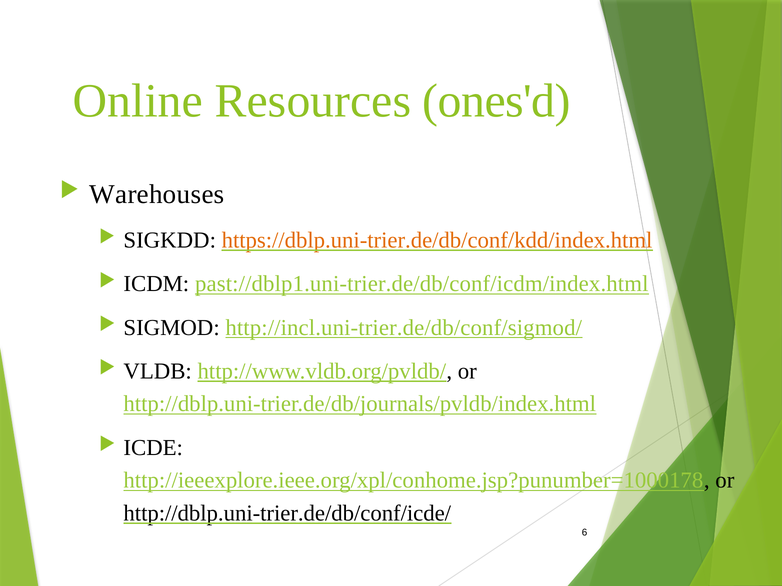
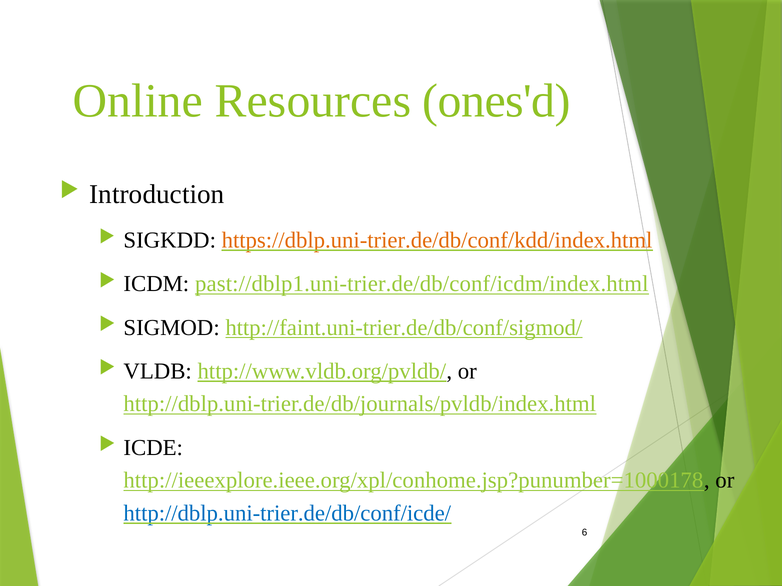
Warehouses: Warehouses -> Introduction (157, 194)
http://incl.uni-trier.de/db/conf/sigmod/: http://incl.uni-trier.de/db/conf/sigmod/ -> http://faint.uni-trier.de/db/conf/sigmod/ (404, 328)
http://dblp.uni-trier.de/db/conf/icde/ colour: black -> blue (287, 514)
